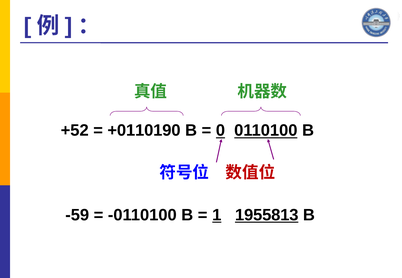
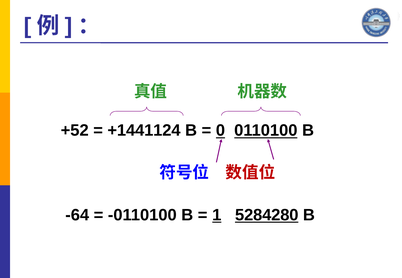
+0110190: +0110190 -> +1441124 (144, 131)
-59: -59 -> -64 (77, 215)
1955813: 1955813 -> 5284280 (267, 215)
